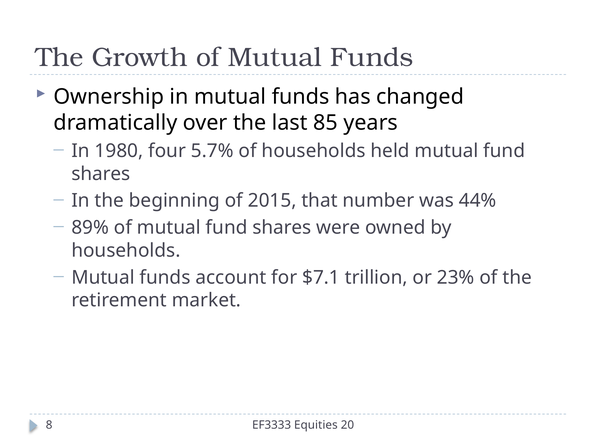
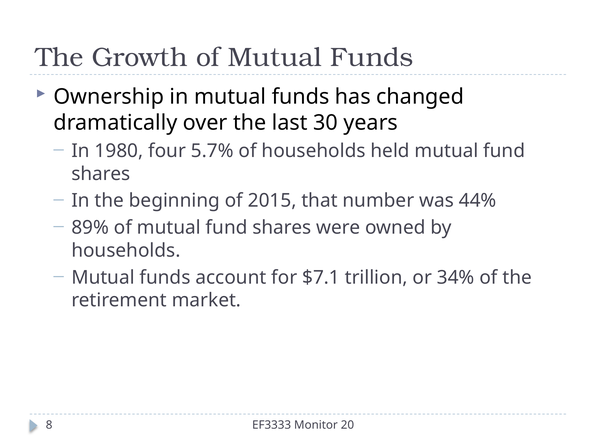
85: 85 -> 30 (326, 123)
23%: 23% -> 34% (456, 277)
Equities: Equities -> Monitor (316, 425)
